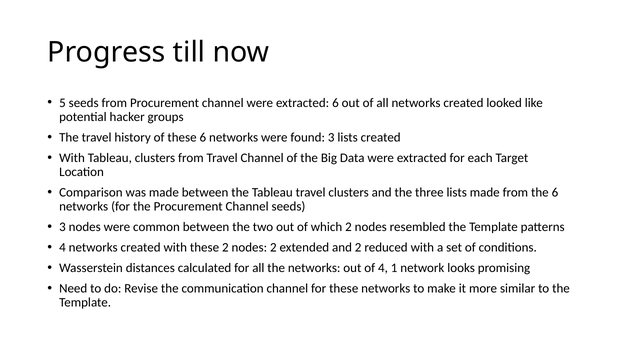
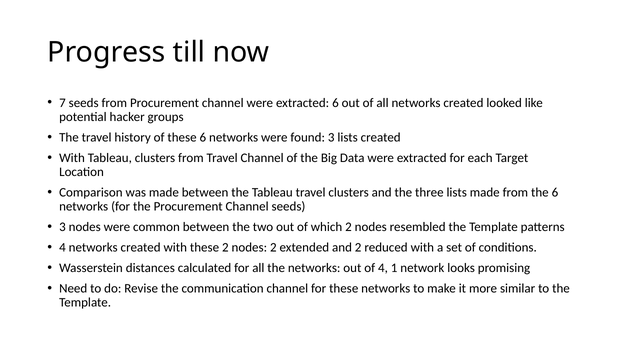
5: 5 -> 7 (62, 103)
